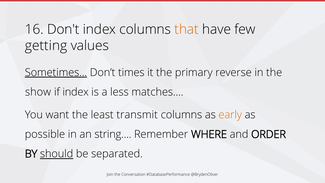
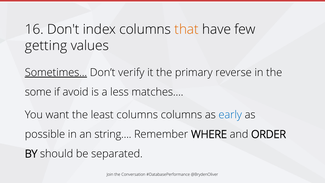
times: times -> verify (131, 72)
show: show -> some (38, 92)
if index: index -> avoid (76, 92)
least transmit: transmit -> columns (137, 115)
early colour: orange -> blue (230, 115)
should underline: present -> none (57, 154)
